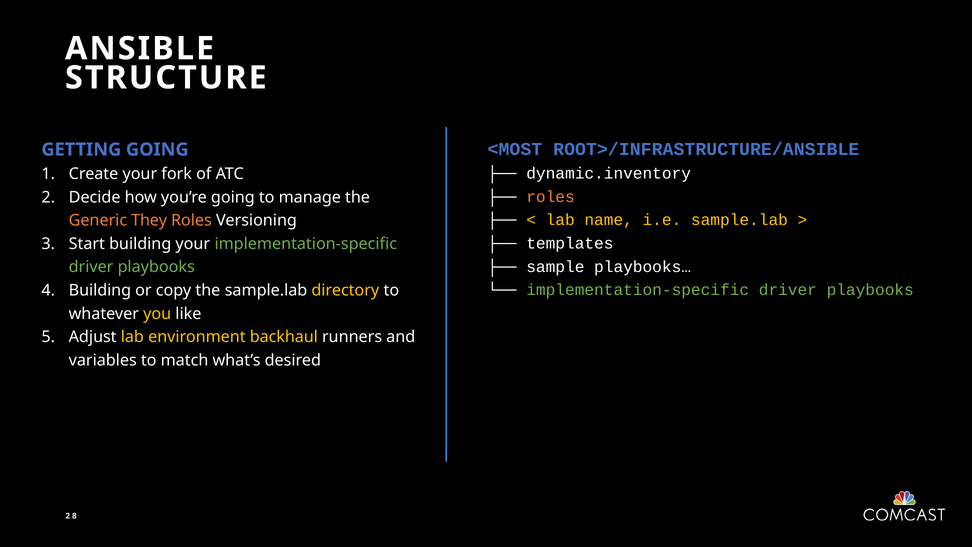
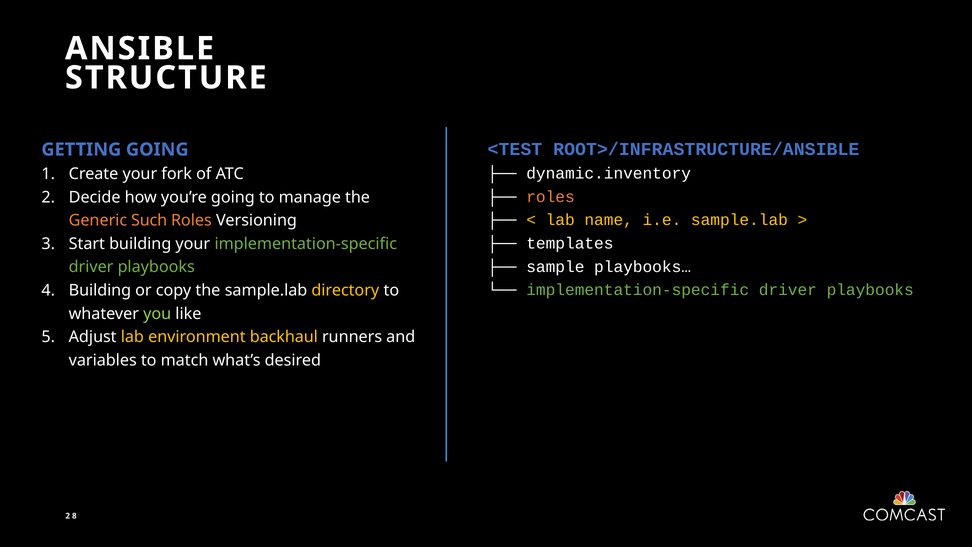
<MOST: <MOST -> <TEST (515, 149)
They: They -> Such (149, 220)
you colour: yellow -> light green (157, 314)
